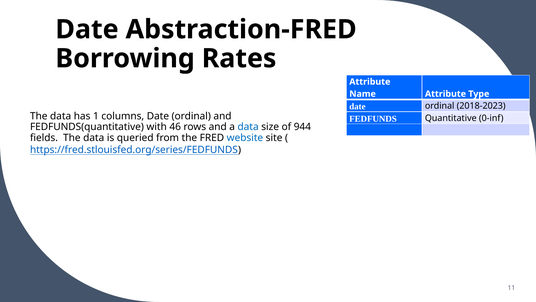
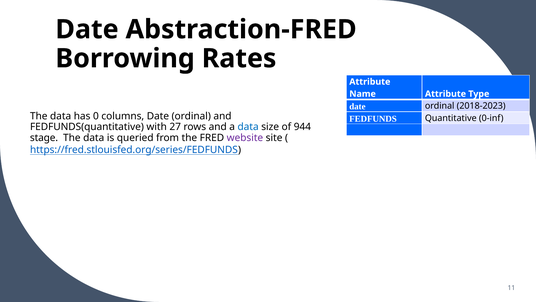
1: 1 -> 0 (96, 116)
46: 46 -> 27 (175, 127)
fields: fields -> stage (44, 138)
website colour: blue -> purple (245, 138)
